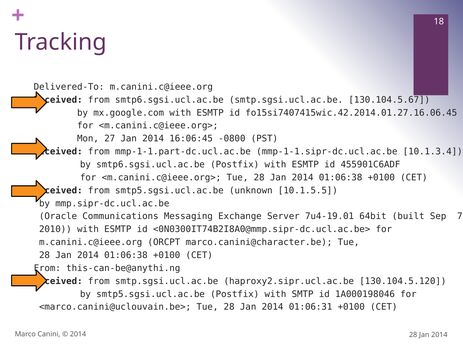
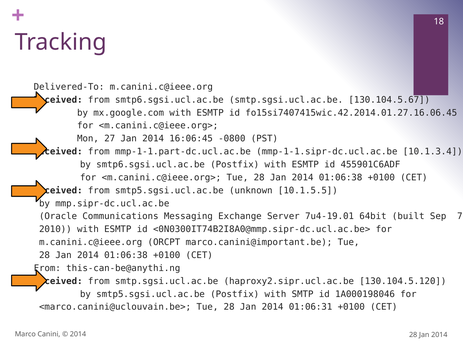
marco.canini@character.be: marco.canini@character.be -> marco.canini@important.be (259, 242)
